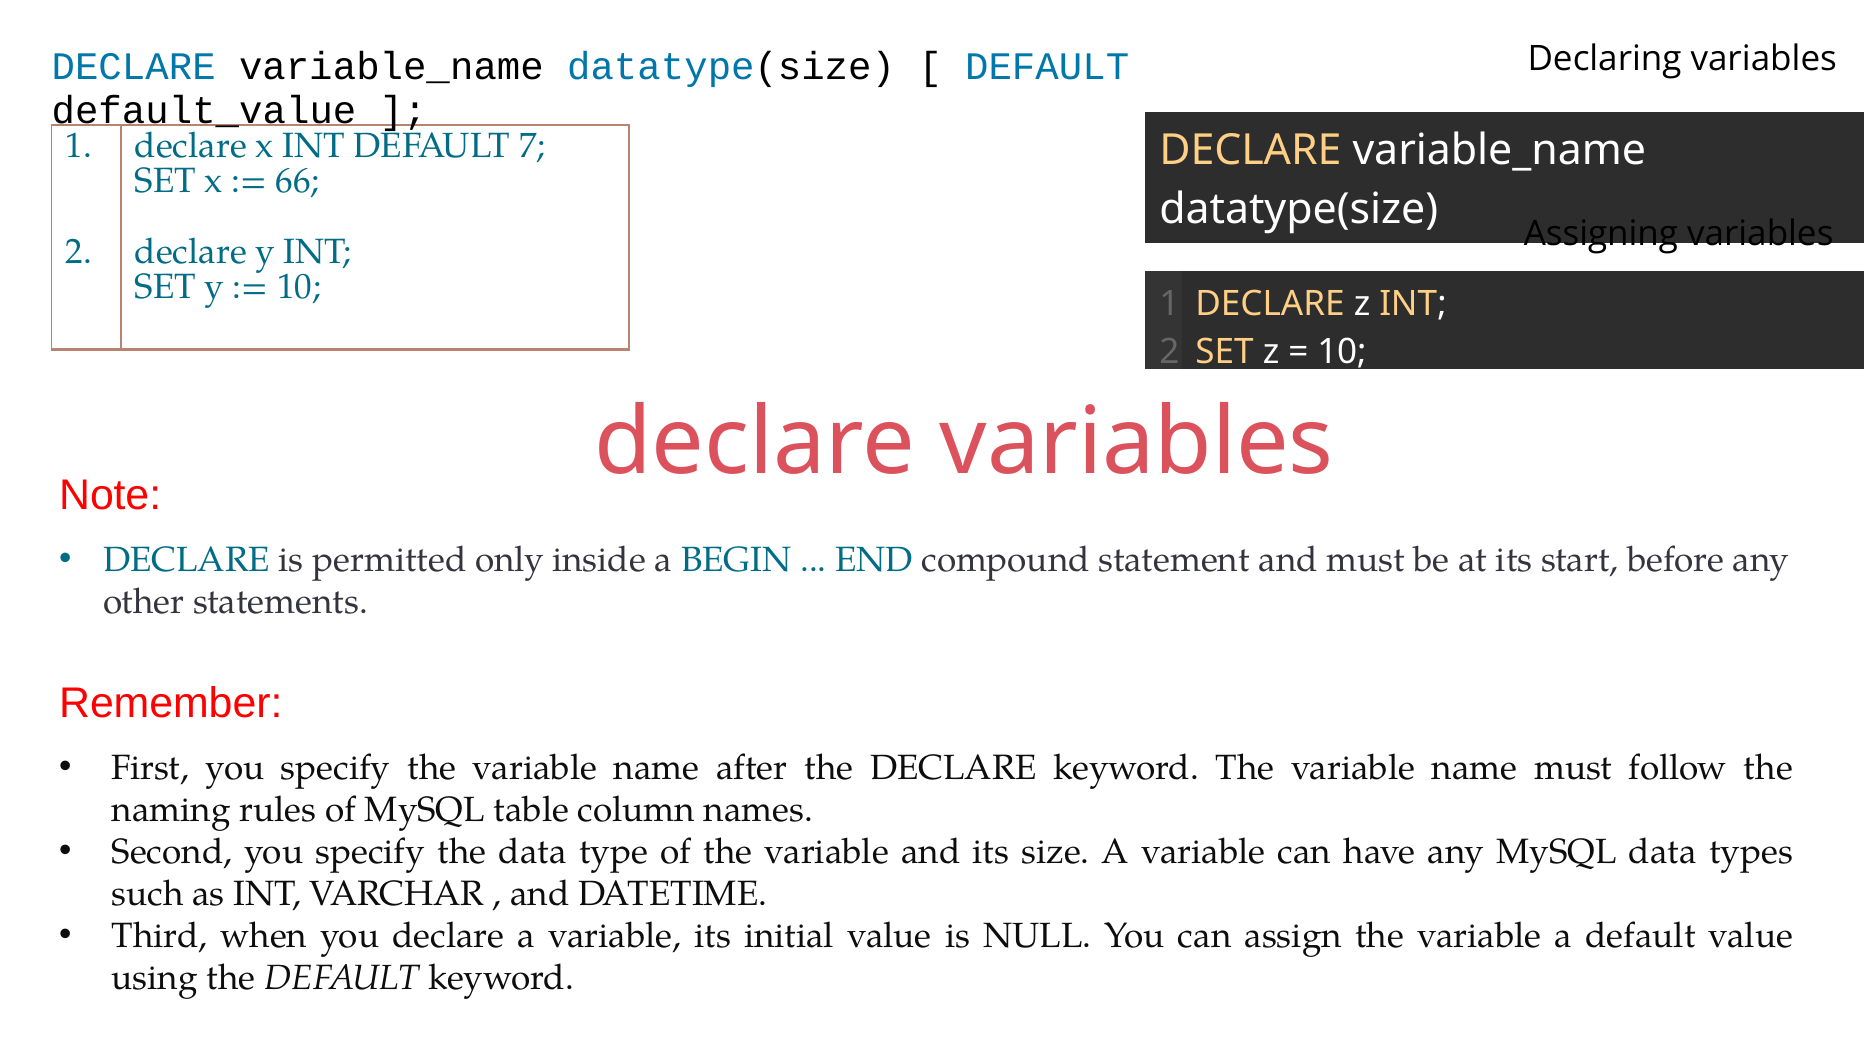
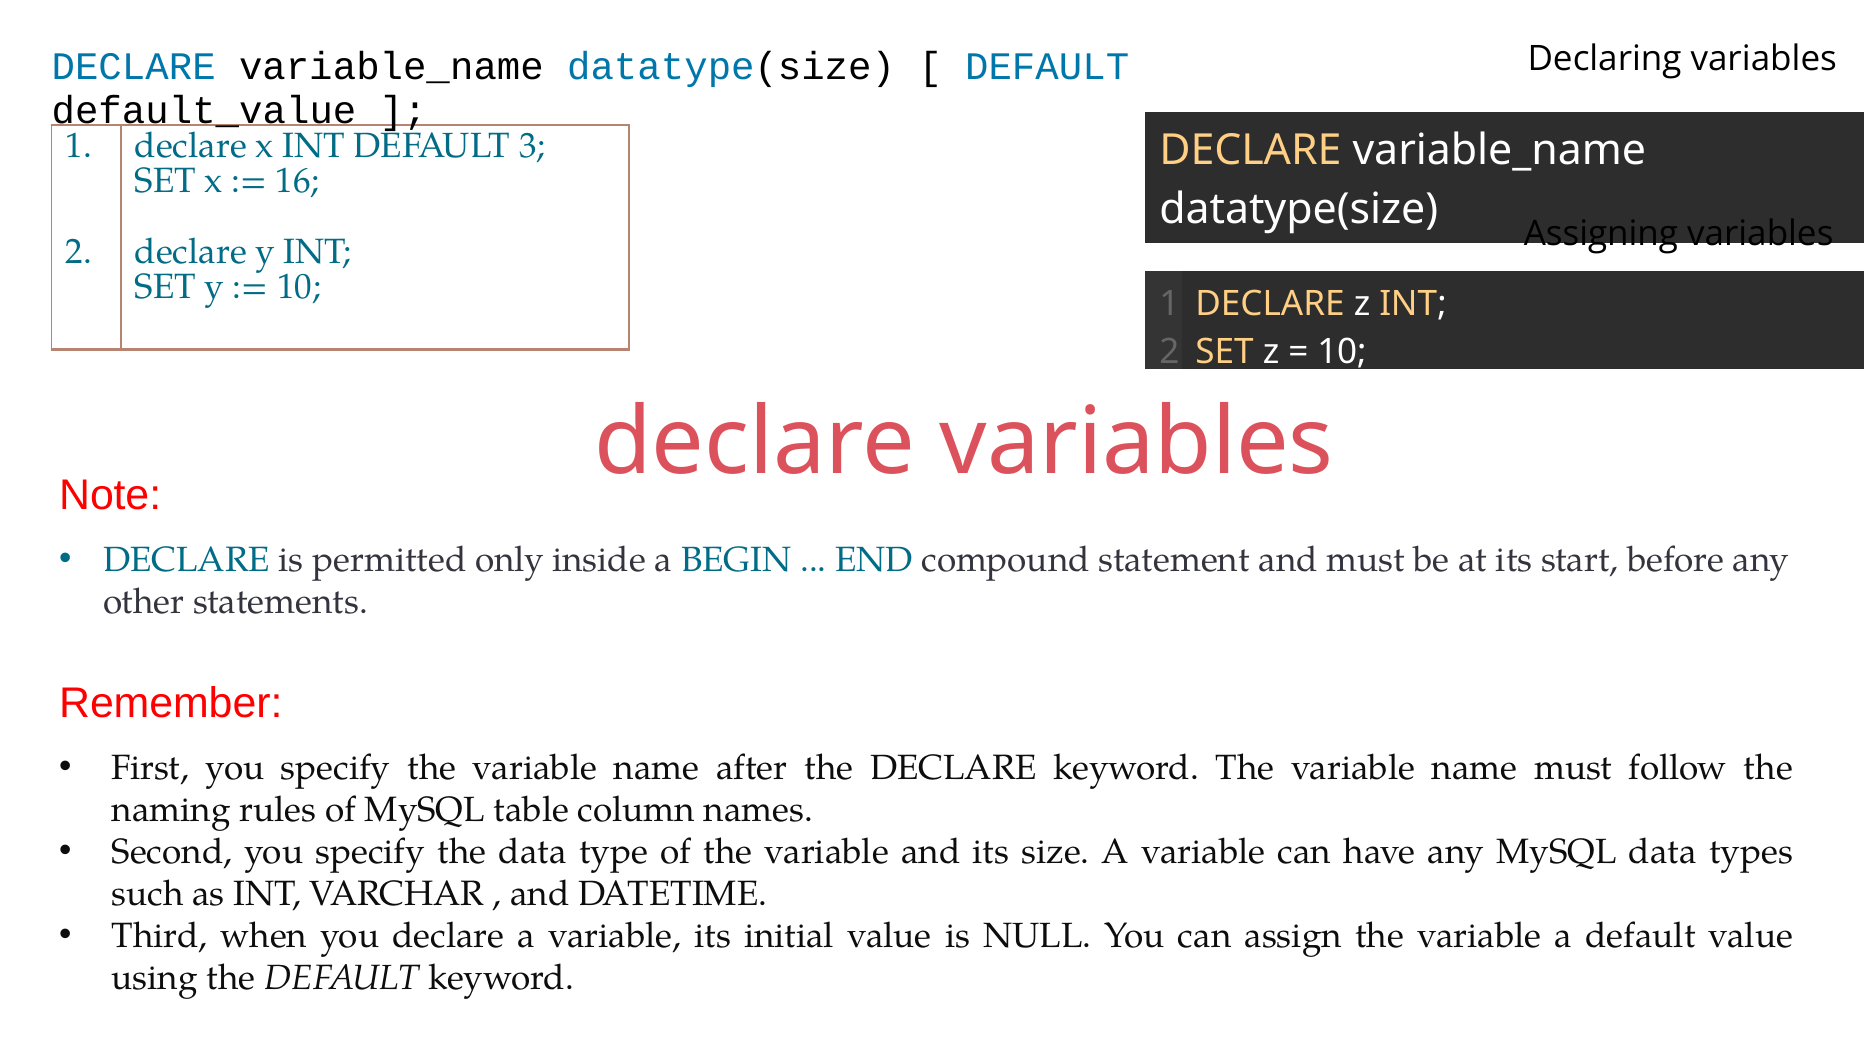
7: 7 -> 3 (532, 146)
66: 66 -> 16 (298, 181)
